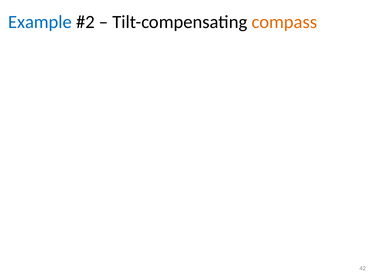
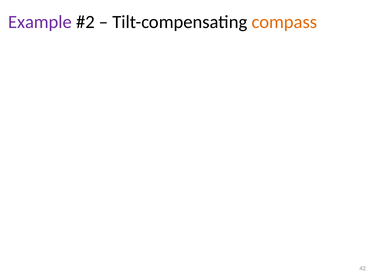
Example colour: blue -> purple (40, 22)
